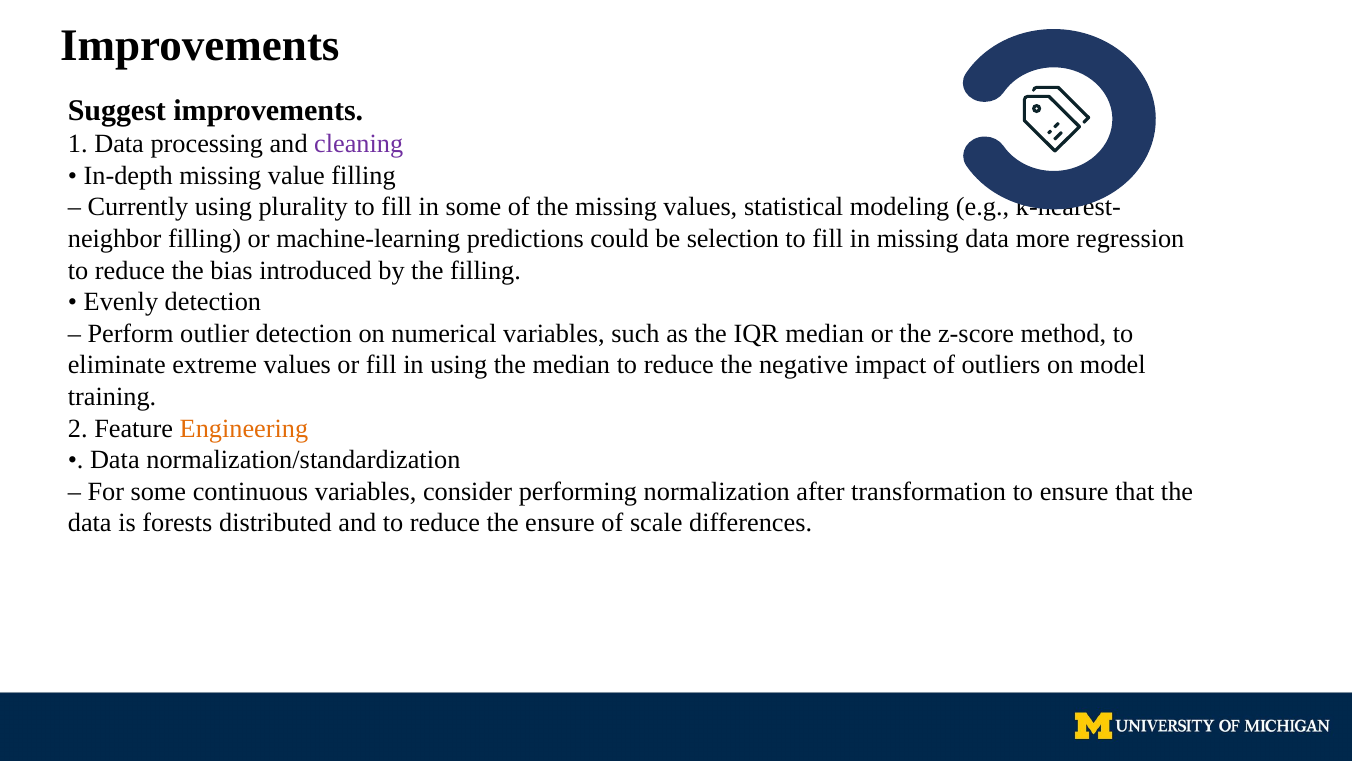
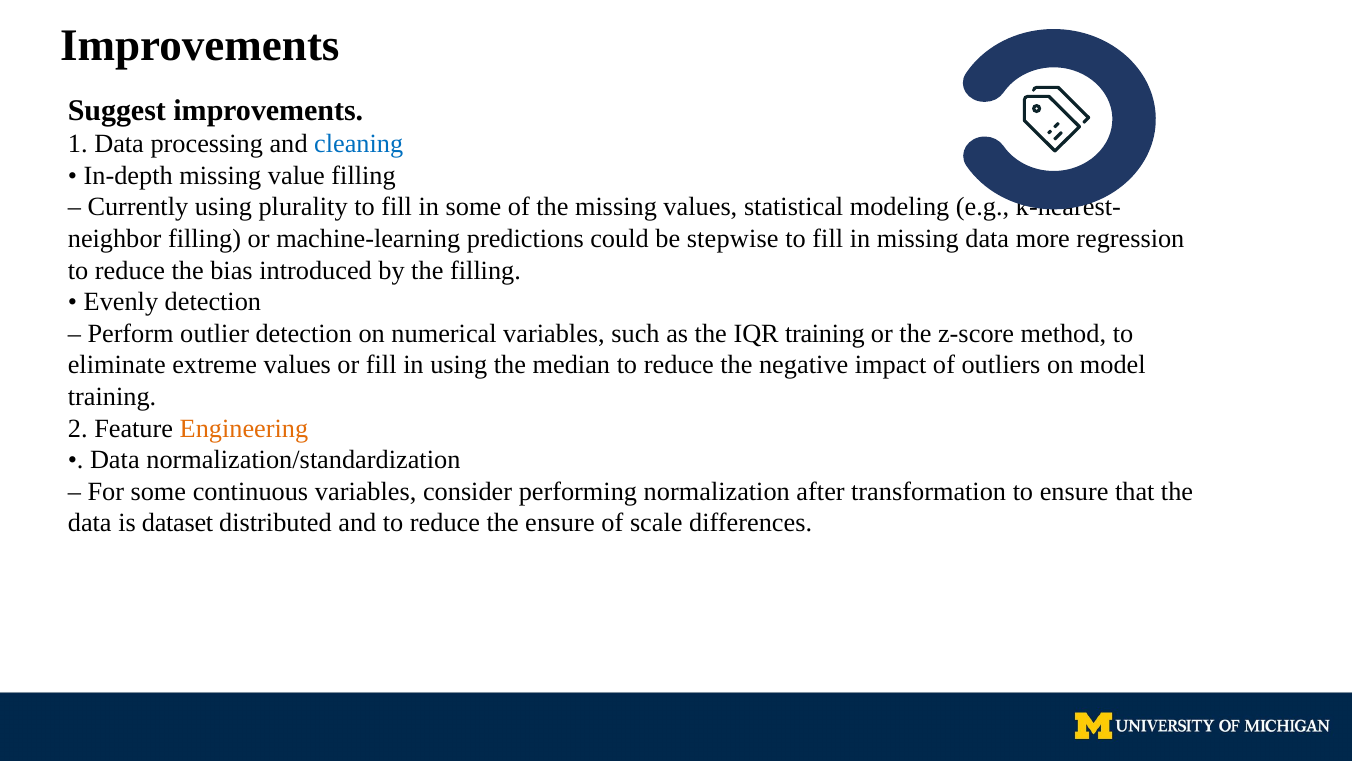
cleaning colour: purple -> blue (359, 144)
selection: selection -> stepwise (733, 239)
IQR median: median -> training (825, 333)
forests: forests -> dataset (178, 523)
